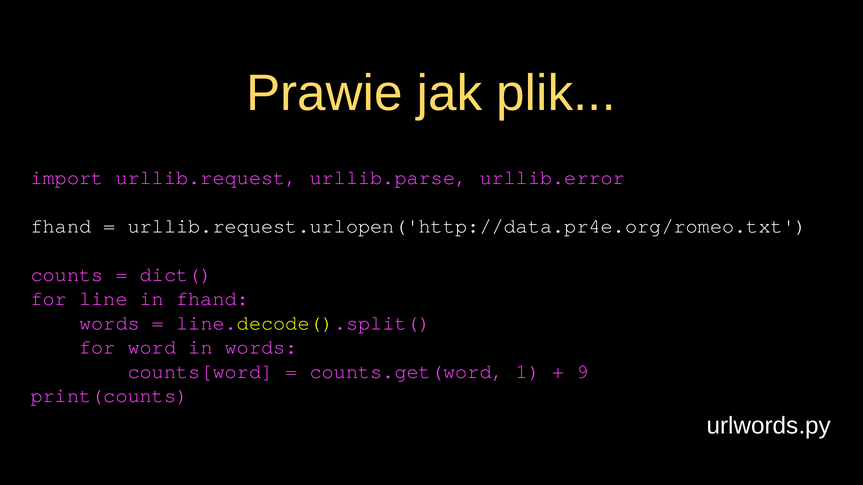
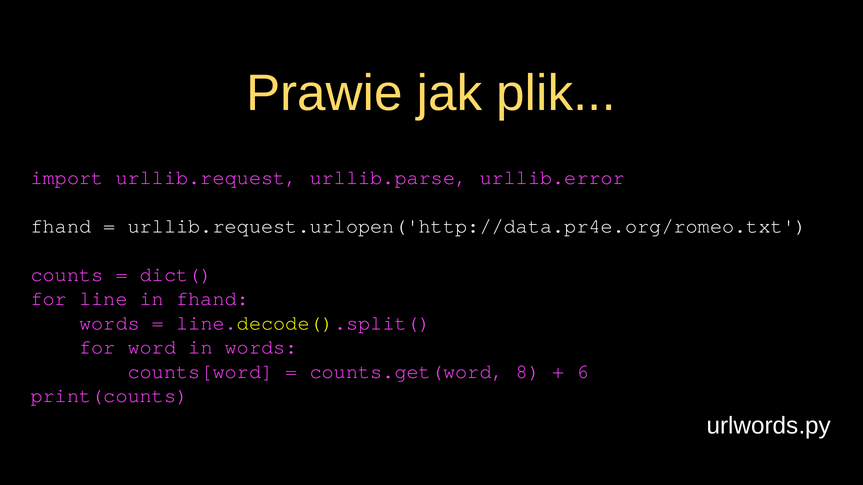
1: 1 -> 8 (528, 372)
9: 9 -> 6 (583, 372)
